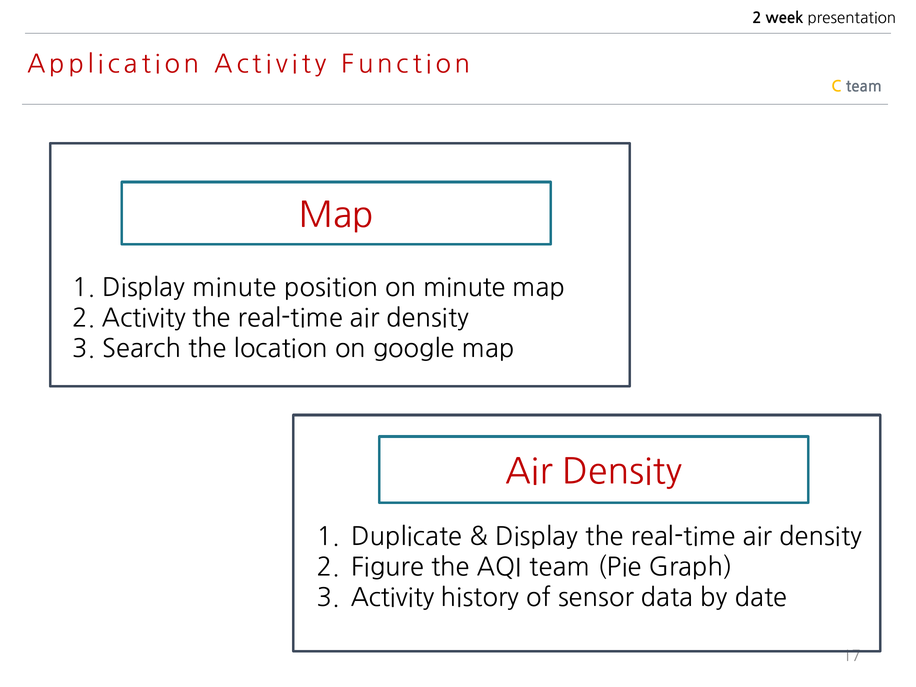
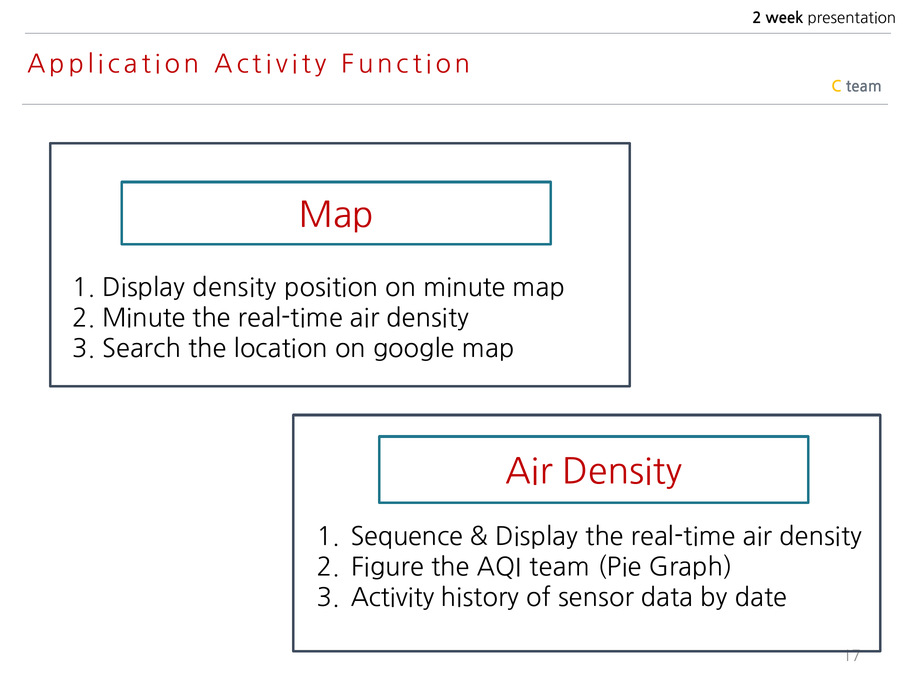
Display minute: minute -> density (235, 288)
2 Activity: Activity -> Minute (144, 318)
Duplicate: Duplicate -> Sequence (407, 537)
